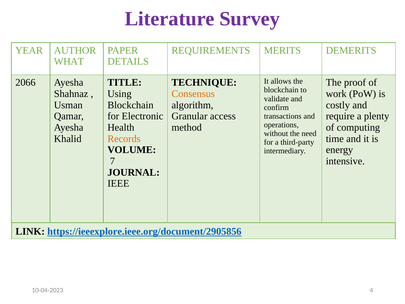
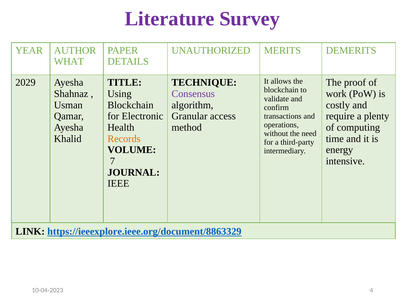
REQUIREMENTS: REQUIREMENTS -> UNAUTHORIZED (211, 50)
2066: 2066 -> 2029 (25, 83)
Consensus colour: orange -> purple (193, 94)
https://ieeexplore.ieee.org/document/2905856: https://ieeexplore.ieee.org/document/2905856 -> https://ieeexplore.ieee.org/document/8863329 (144, 231)
